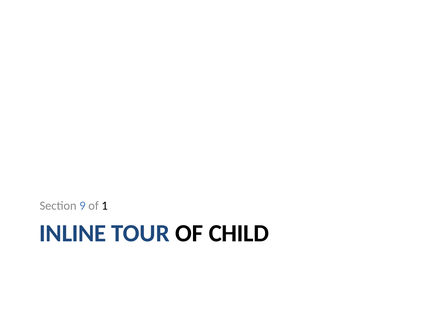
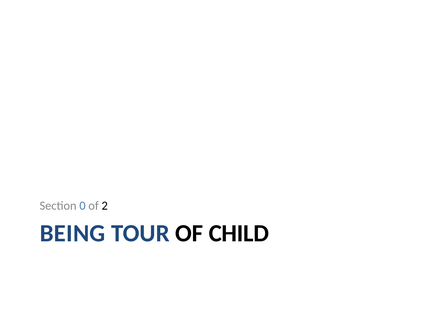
9: 9 -> 0 (83, 206)
1: 1 -> 2 (105, 206)
INLINE: INLINE -> BEING (73, 233)
